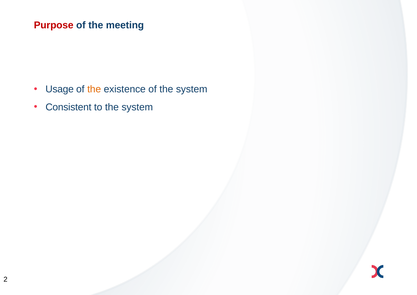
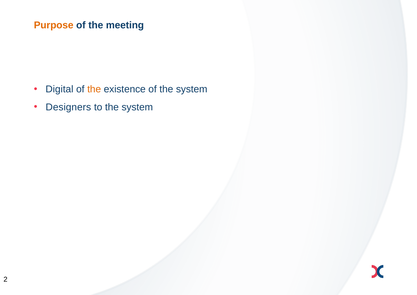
Purpose colour: red -> orange (54, 25)
Usage: Usage -> Digital (59, 89)
Consistent: Consistent -> Designers (68, 107)
